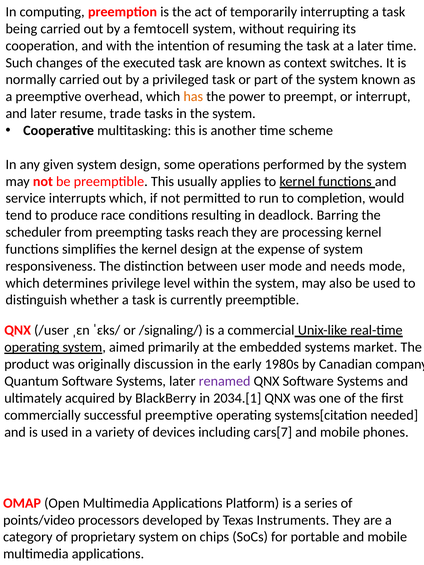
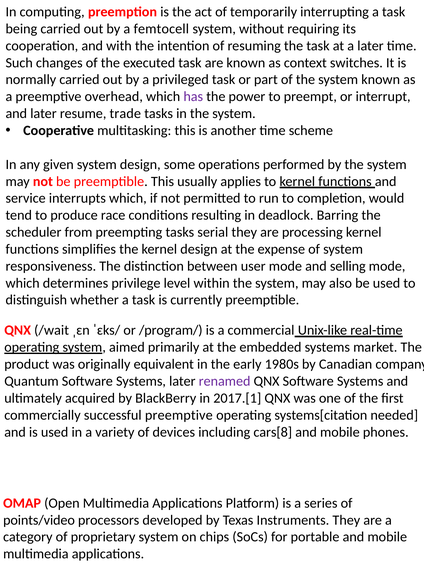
has colour: orange -> purple (193, 97)
reach: reach -> serial (213, 232)
needs: needs -> selling (348, 266)
/user: /user -> /wait (52, 331)
/signaling/: /signaling/ -> /program/ (171, 331)
discussion: discussion -> equivalent (164, 364)
2034.[1: 2034.[1 -> 2017.[1 (237, 398)
cars[7: cars[7 -> cars[8 (273, 432)
